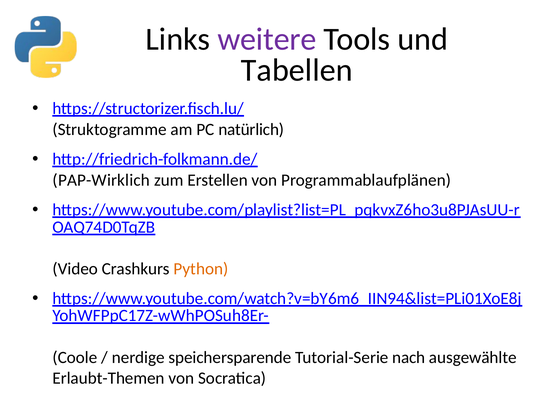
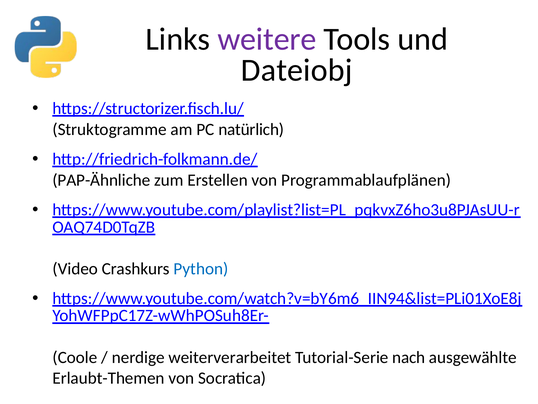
Tabellen: Tabellen -> Dateiobj (297, 70)
PAP-Wirklich: PAP-Wirklich -> PAP-Ähnliche (101, 180)
Python colour: orange -> blue (201, 268)
speichersparende: speichersparende -> weiterverarbeitet (230, 357)
